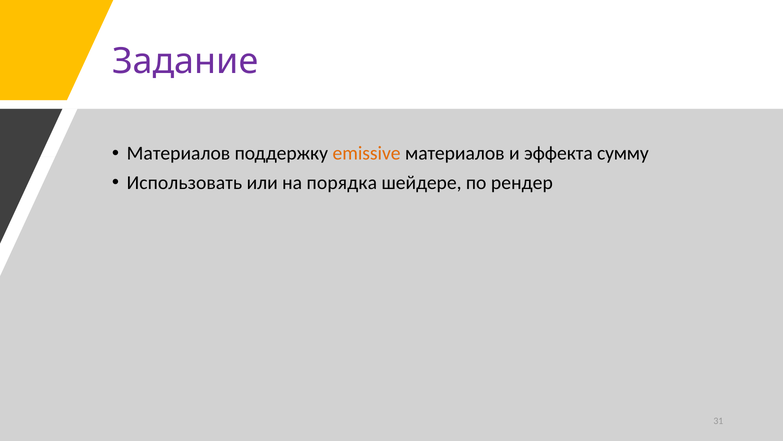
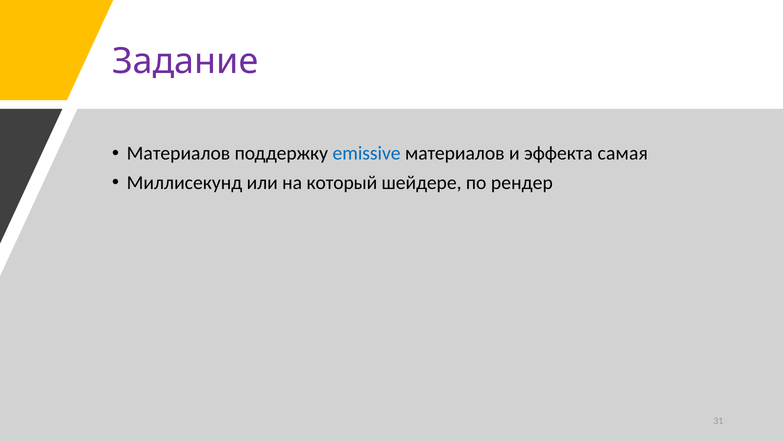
emissive colour: orange -> blue (367, 153)
сумму: сумму -> самая (623, 153)
Использовать: Использовать -> Миллисекунд (184, 182)
порядка: порядка -> который (342, 182)
